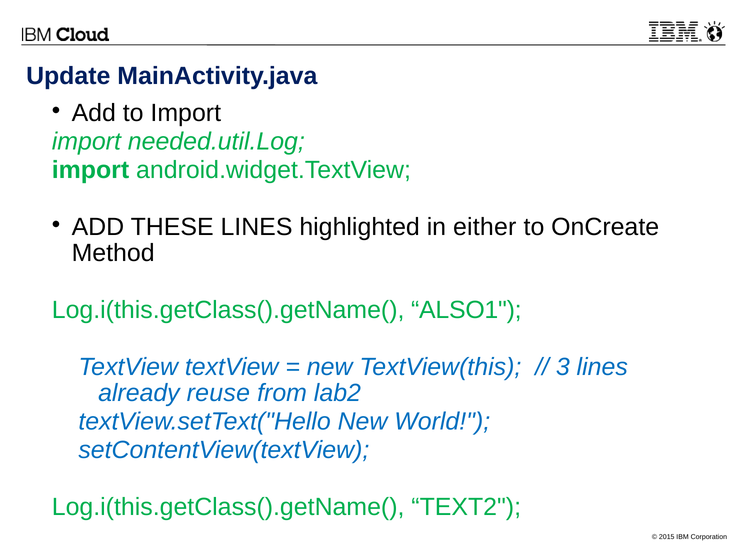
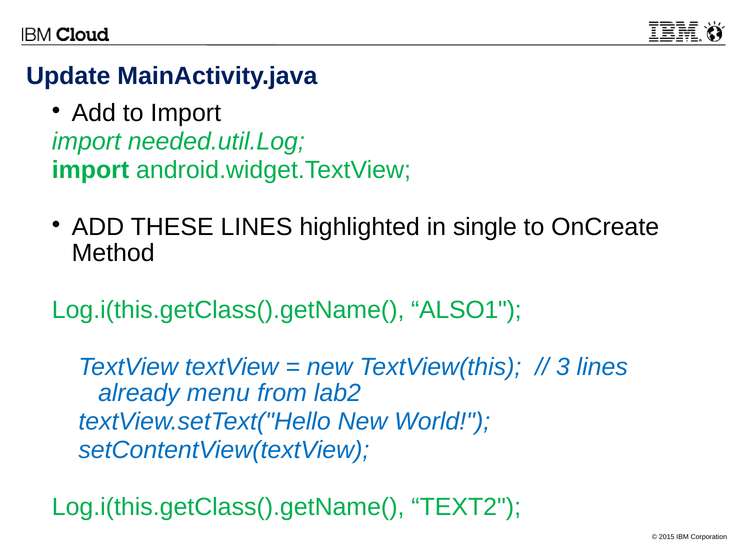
either: either -> single (485, 227)
reuse: reuse -> menu (218, 393)
